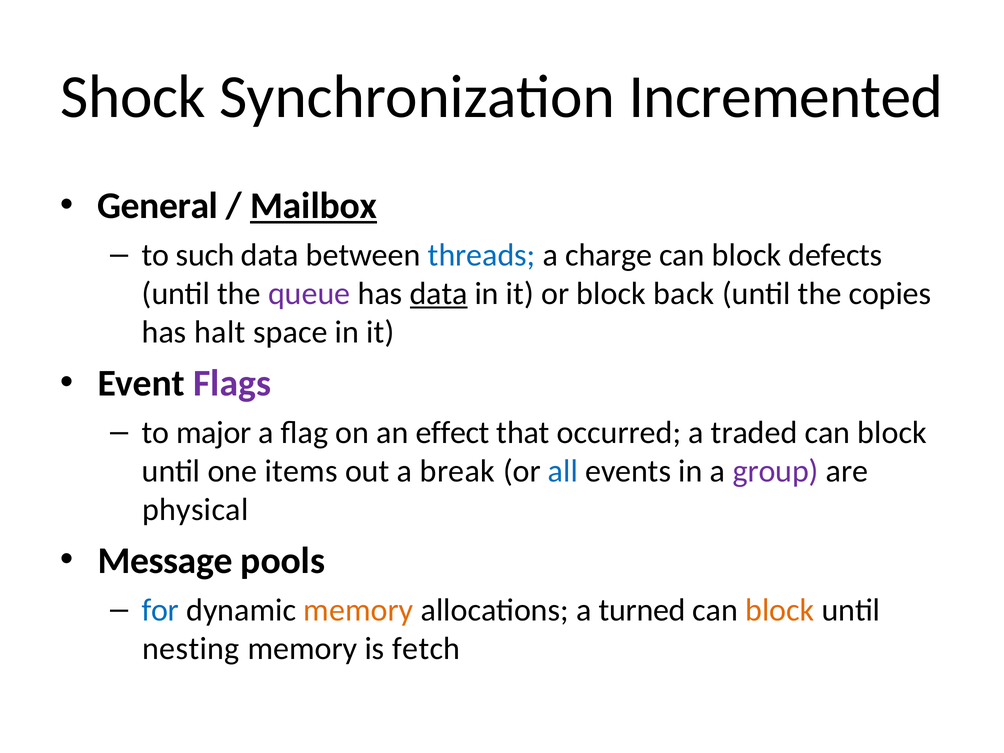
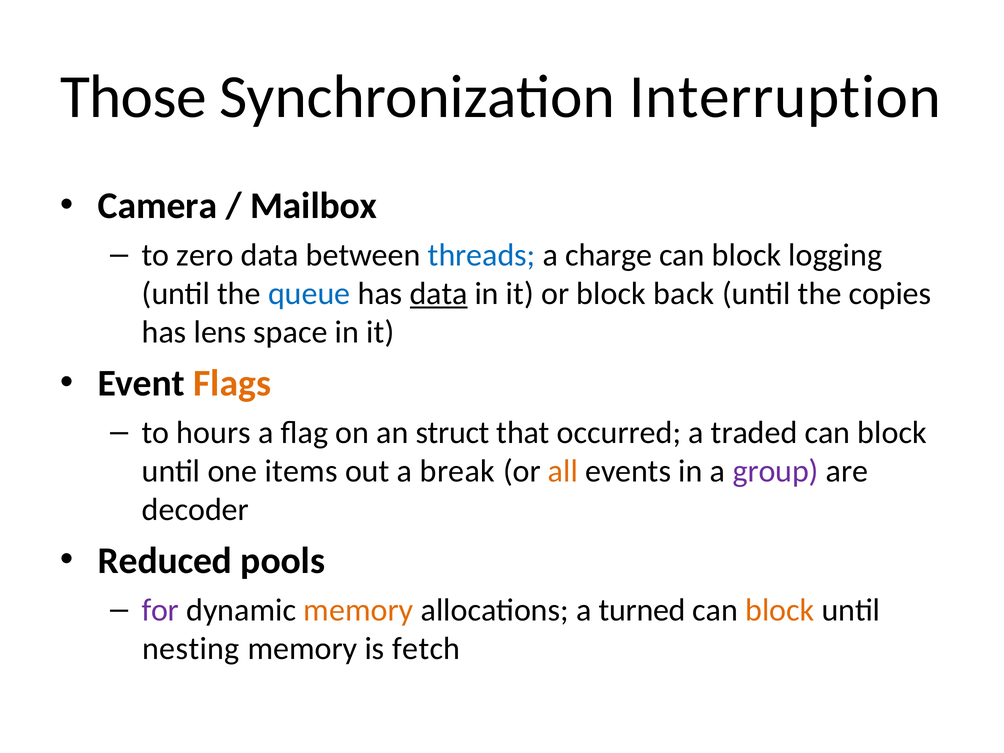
Shock: Shock -> Those (133, 97)
Incremented: Incremented -> Interruption (785, 97)
General: General -> Camera (158, 206)
Mailbox underline: present -> none (314, 206)
such: such -> zero (205, 255)
defects: defects -> logging (835, 255)
queue colour: purple -> blue (309, 294)
halt: halt -> lens (220, 332)
Flags colour: purple -> orange (232, 383)
major: major -> hours (214, 433)
effect: effect -> struct (453, 433)
all colour: blue -> orange (563, 471)
physical: physical -> decoder (195, 510)
Message: Message -> Reduced (165, 561)
for colour: blue -> purple (160, 610)
